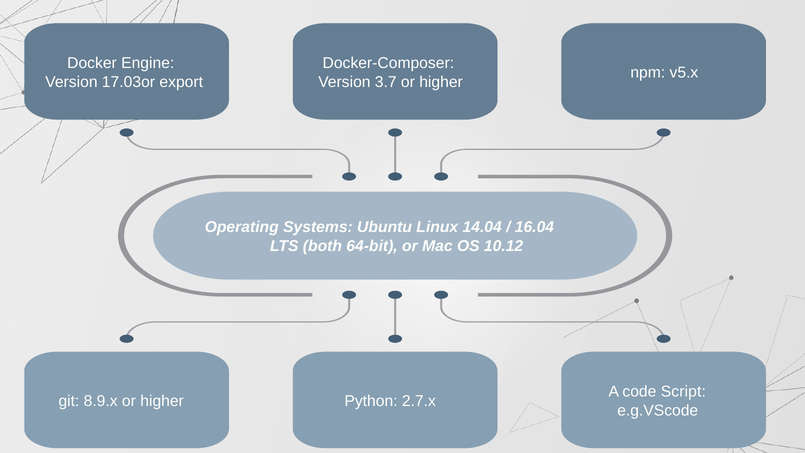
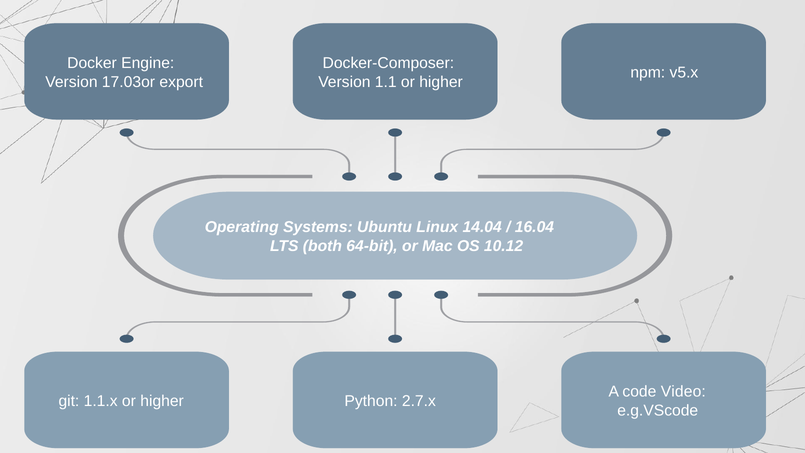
3.7: 3.7 -> 1.1 (386, 82)
Script: Script -> Video (683, 391)
8.9.x: 8.9.x -> 1.1.x (101, 401)
